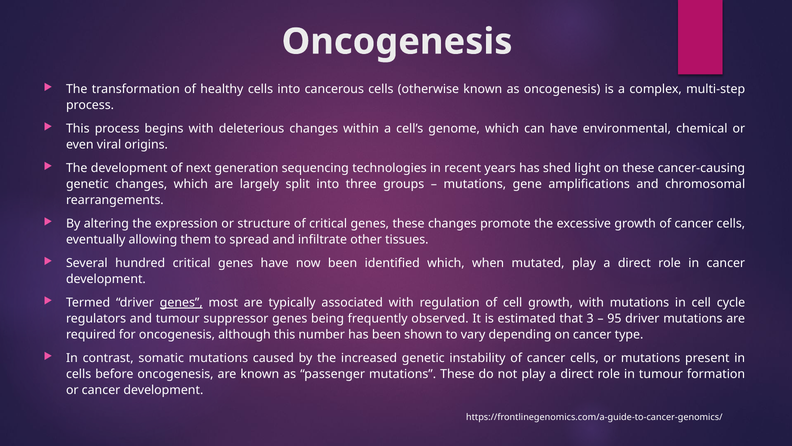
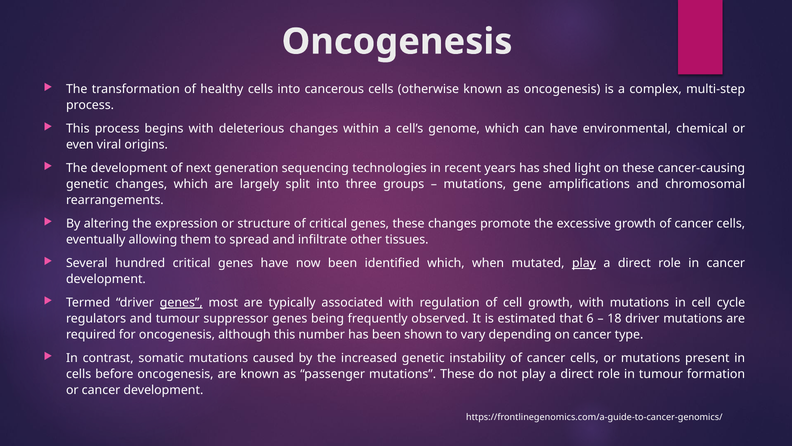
play underline: none -> present (584, 263)
3: 3 -> 6 (590, 318)
95: 95 -> 18 (614, 318)
